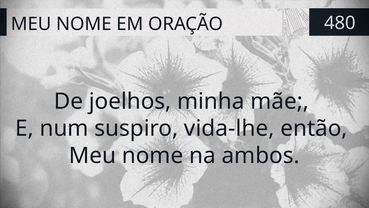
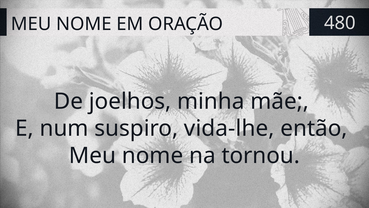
ambos: ambos -> tornou (261, 155)
